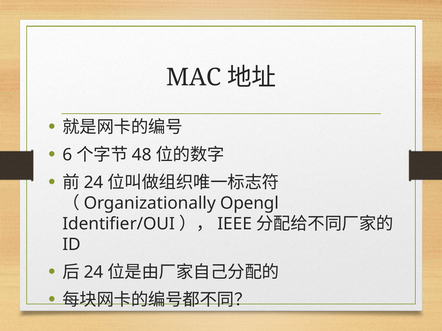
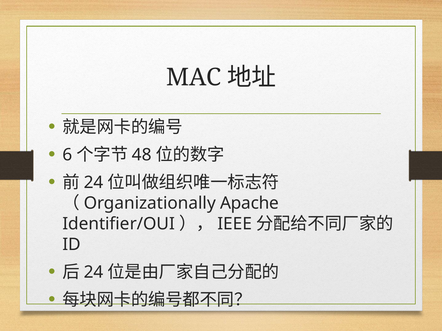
Opengl: Opengl -> Apache (249, 203)
